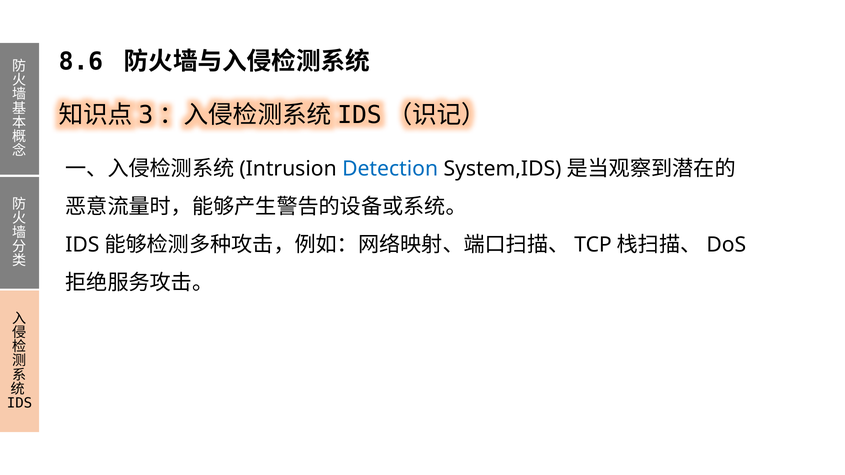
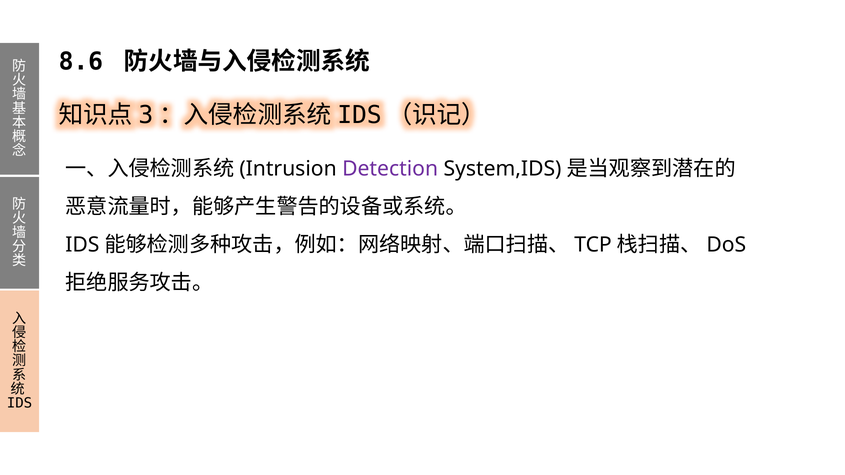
Detection colour: blue -> purple (390, 169)
